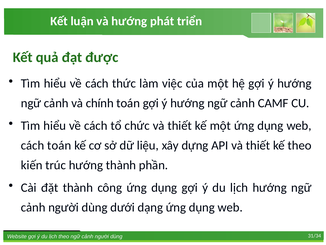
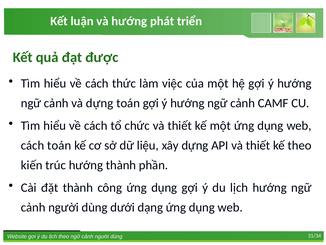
và chính: chính -> dựng (100, 103)
